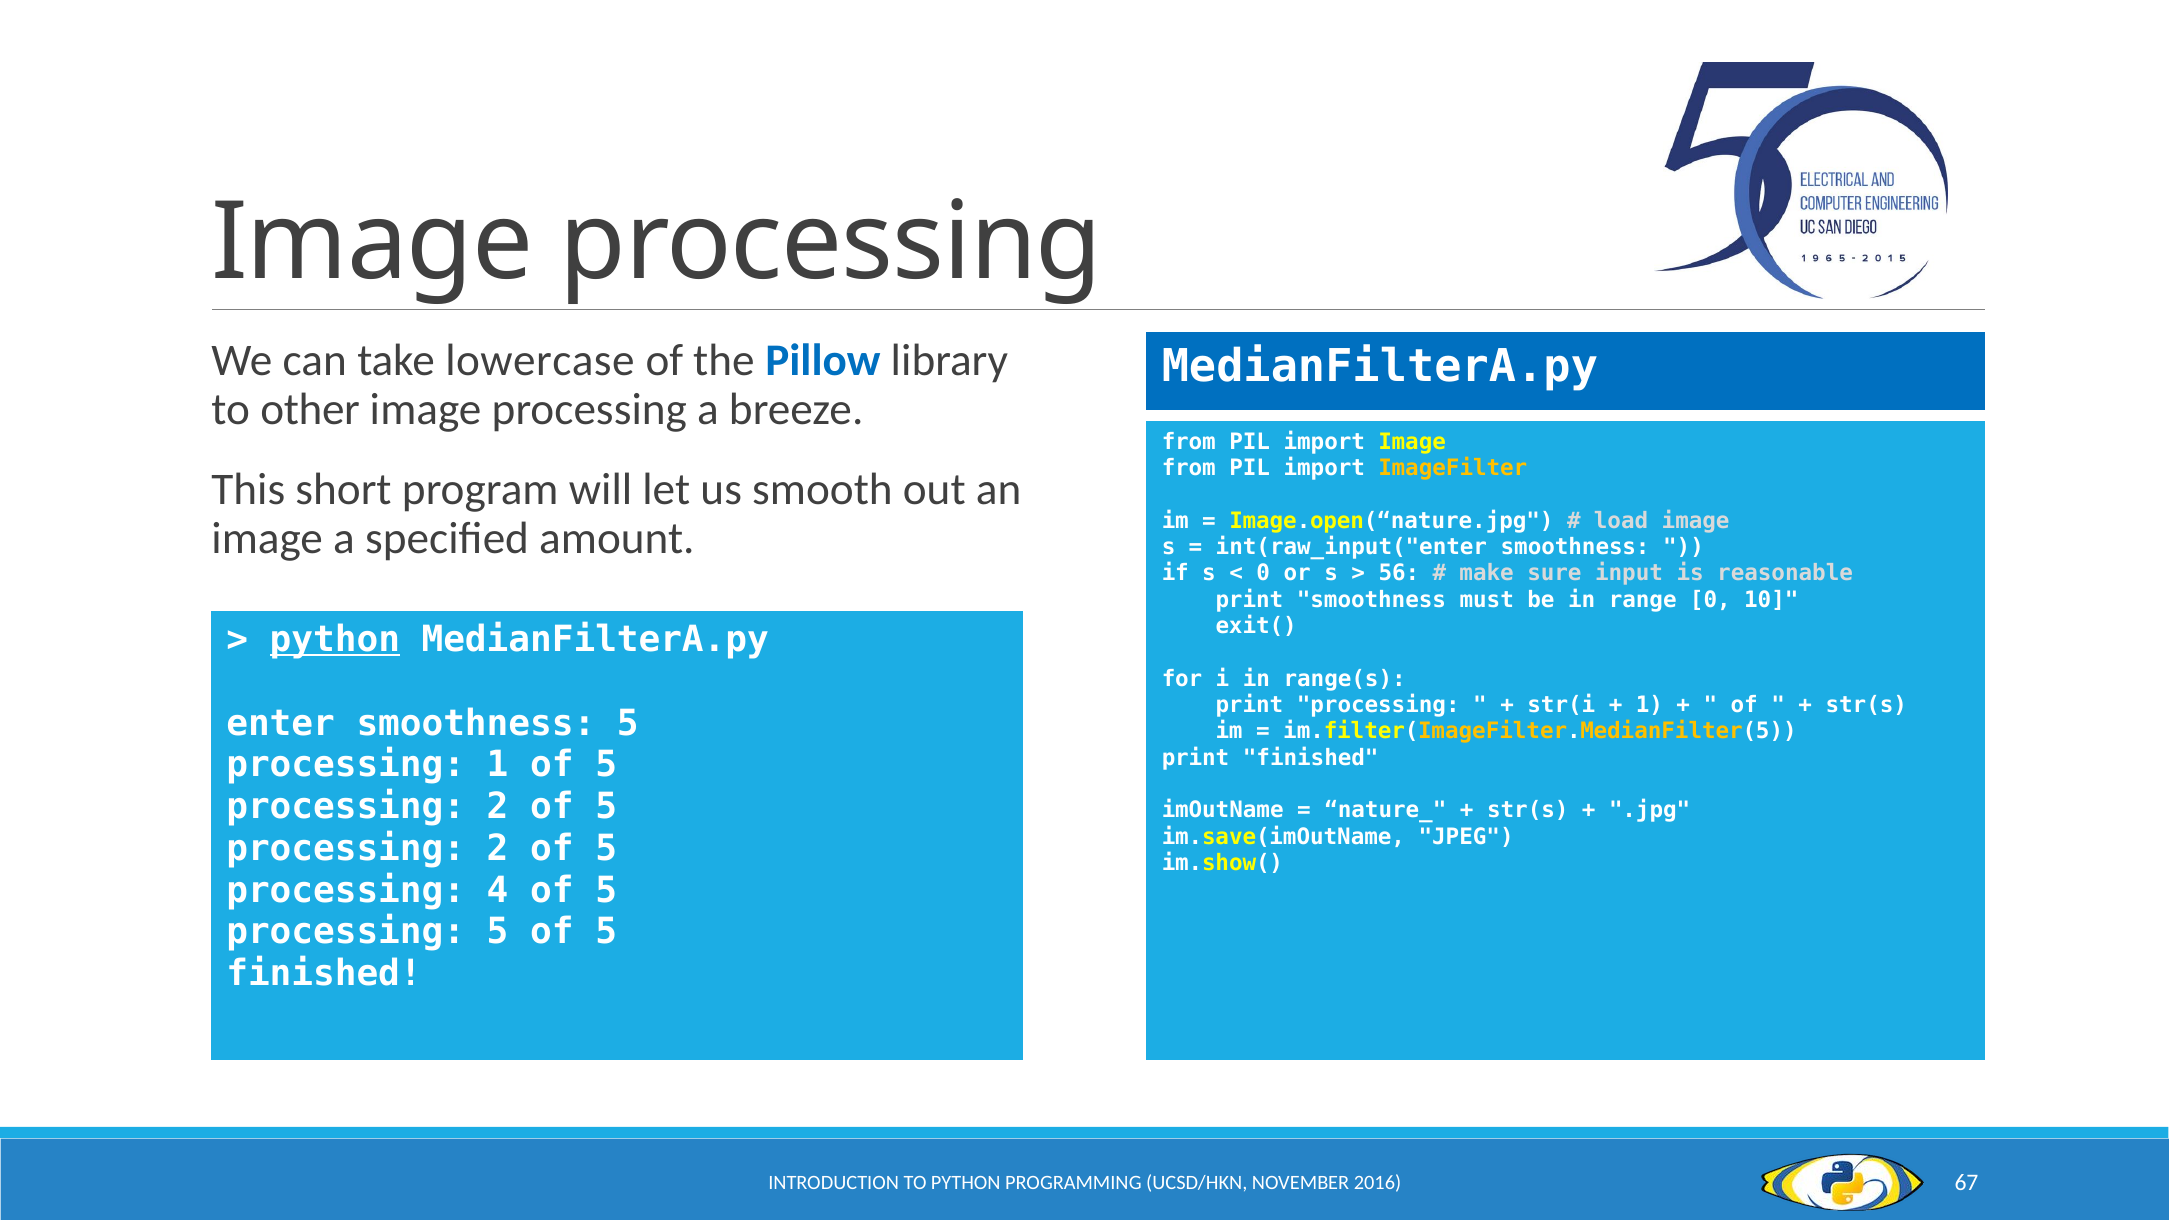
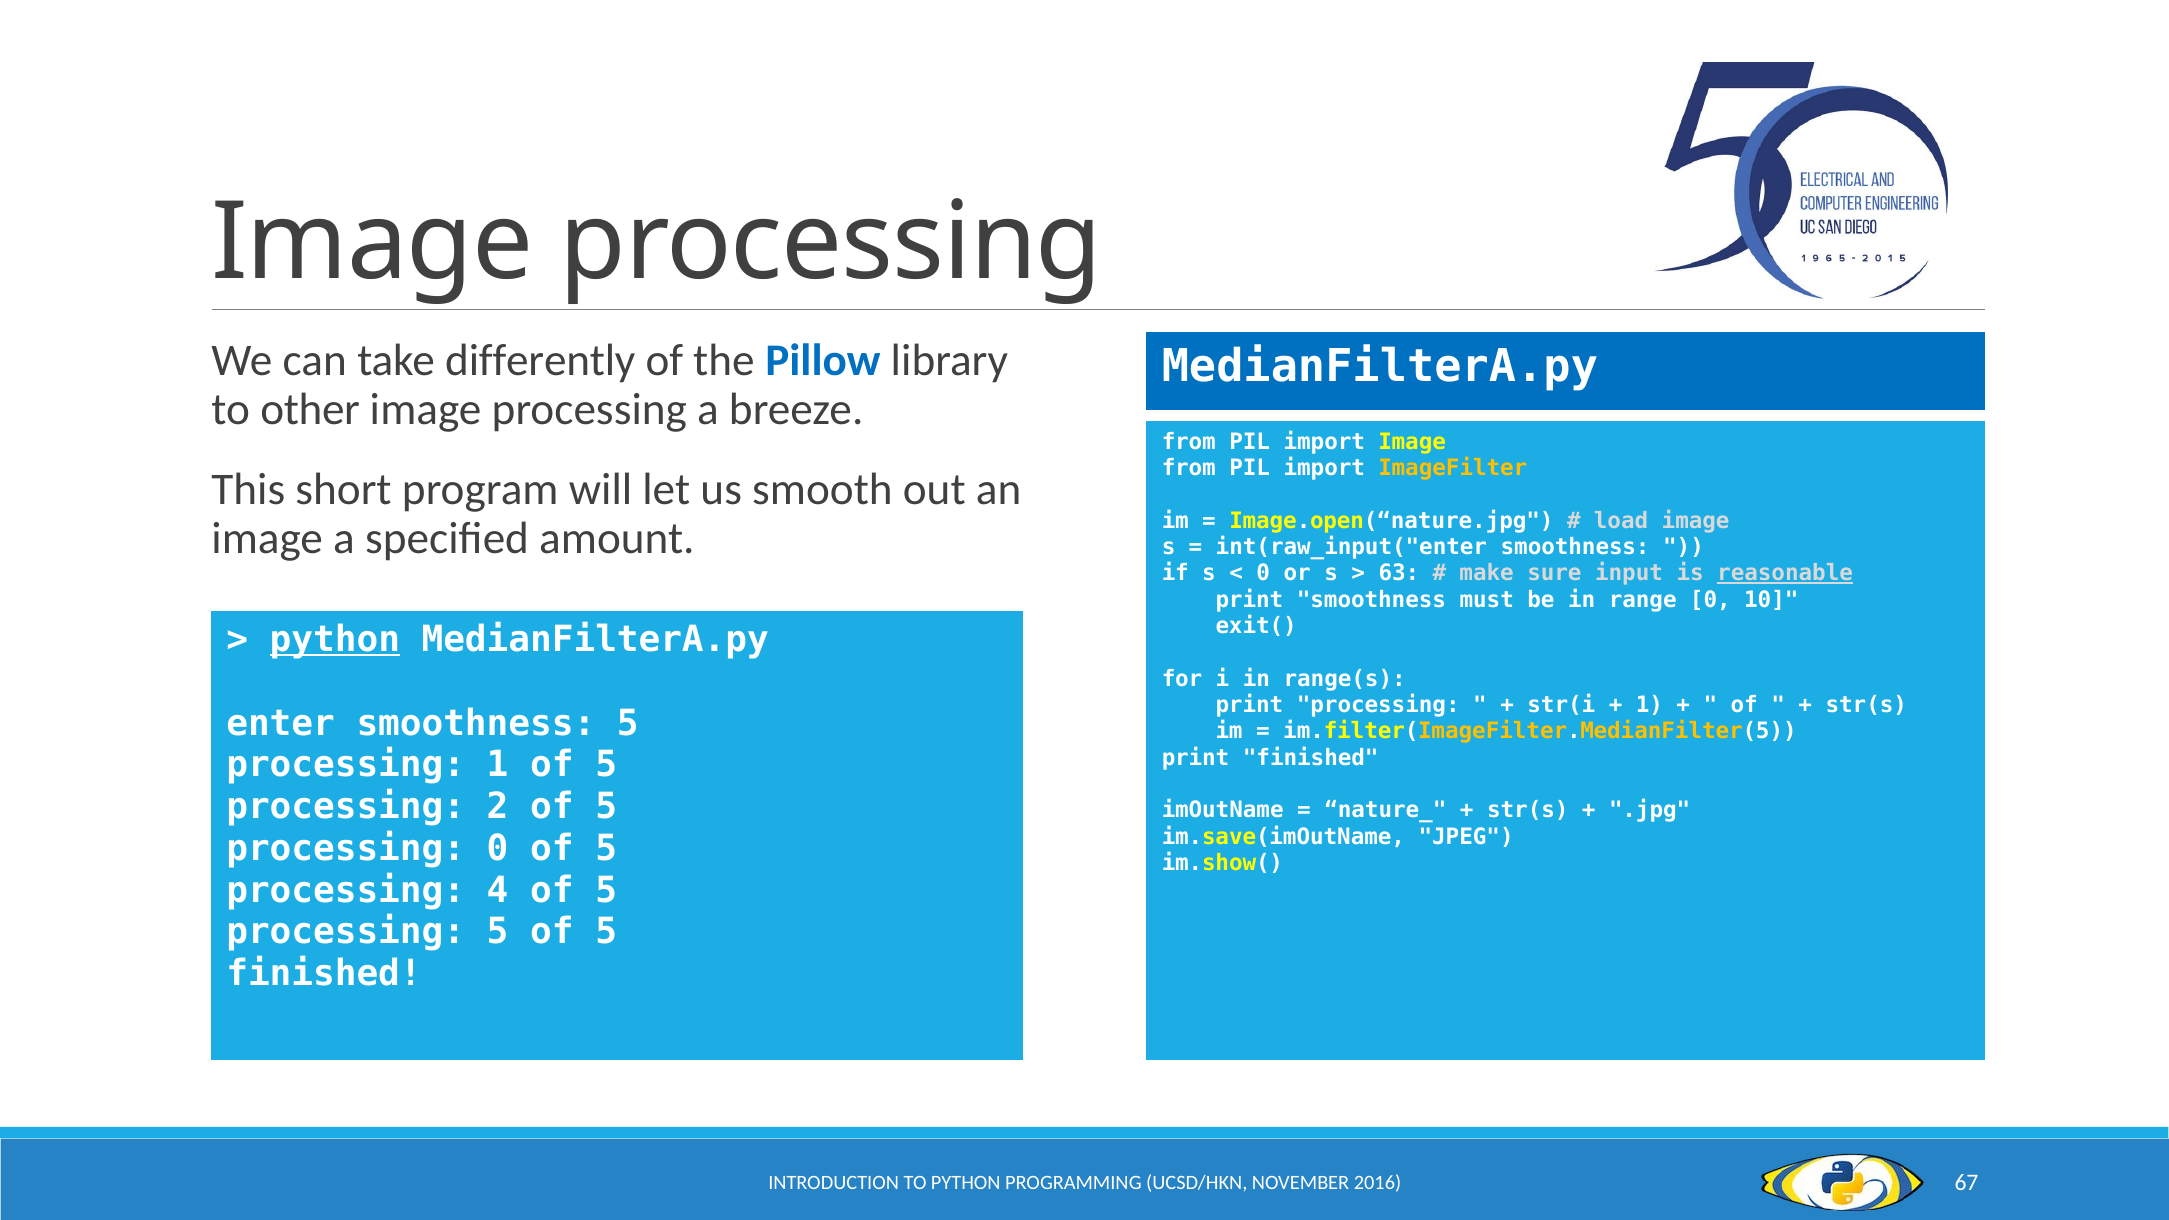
lowercase: lowercase -> differently (540, 361)
56: 56 -> 63 (1399, 573)
reasonable underline: none -> present (1785, 573)
2: 2 -> 0 (497, 848)
